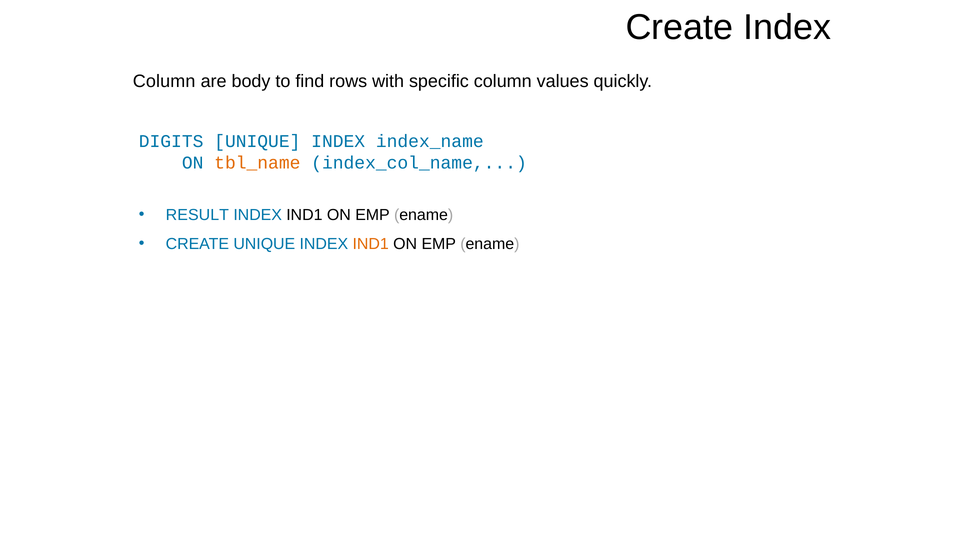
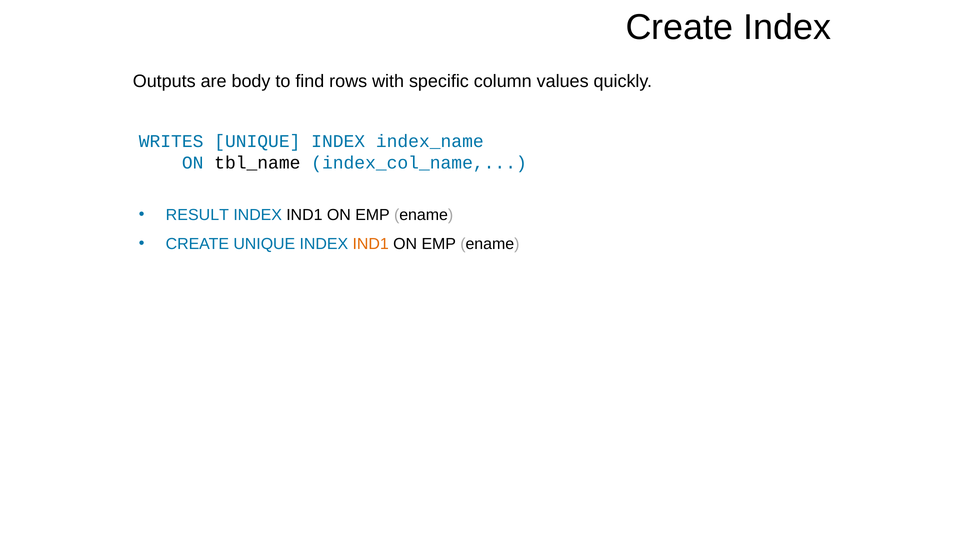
Column: Column -> Outputs (164, 81)
DIGITS: DIGITS -> WRITES (171, 141)
tbl_name colour: orange -> black (257, 163)
